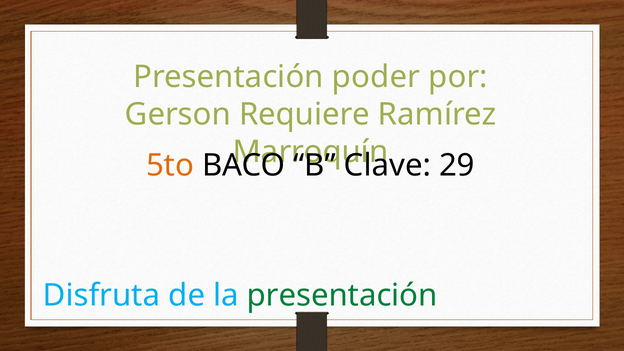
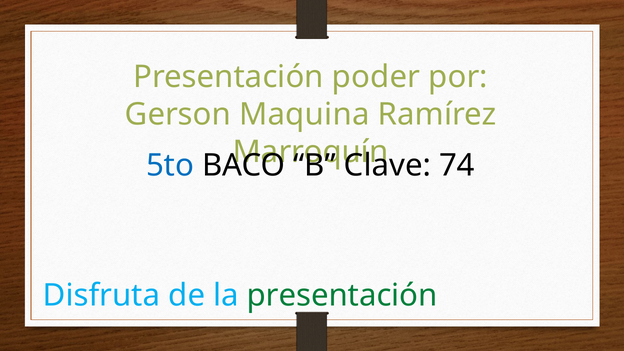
Requiere: Requiere -> Maquina (304, 115)
5to colour: orange -> blue (170, 166)
29: 29 -> 74 (457, 166)
